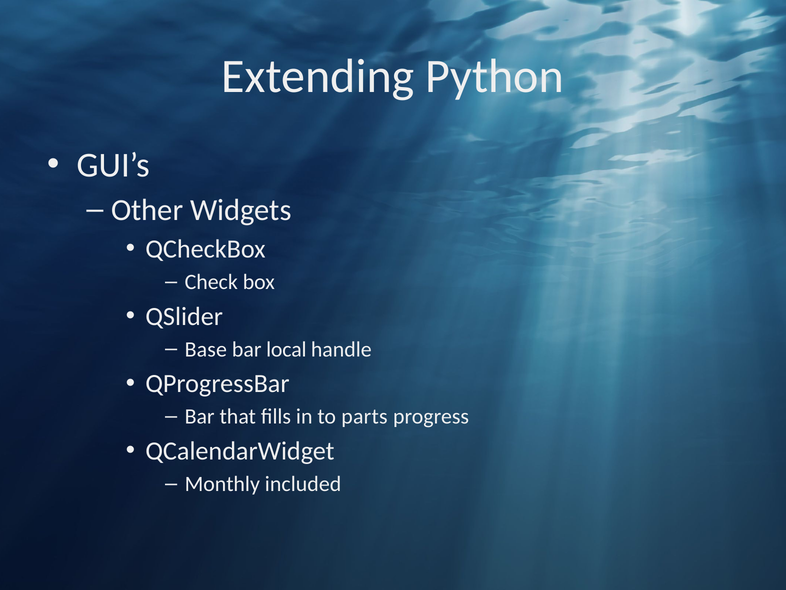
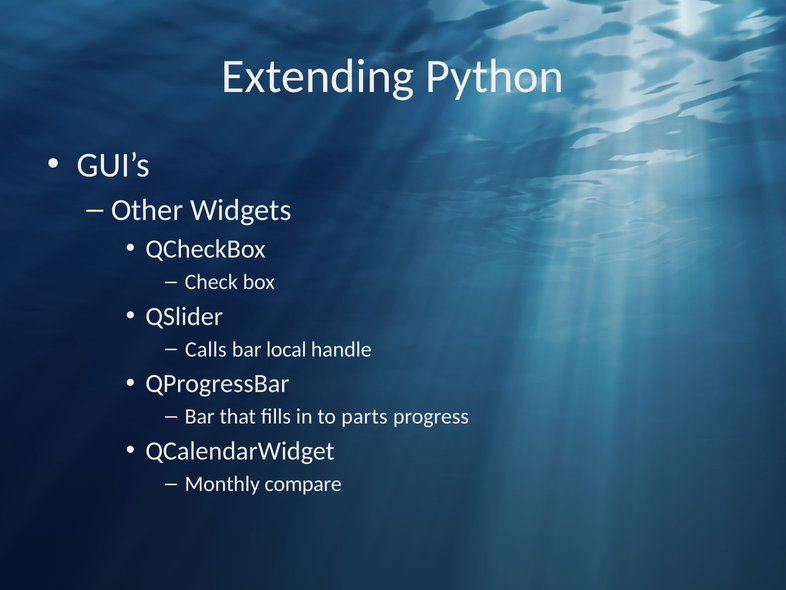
Base: Base -> Calls (206, 349)
included: included -> compare (303, 484)
